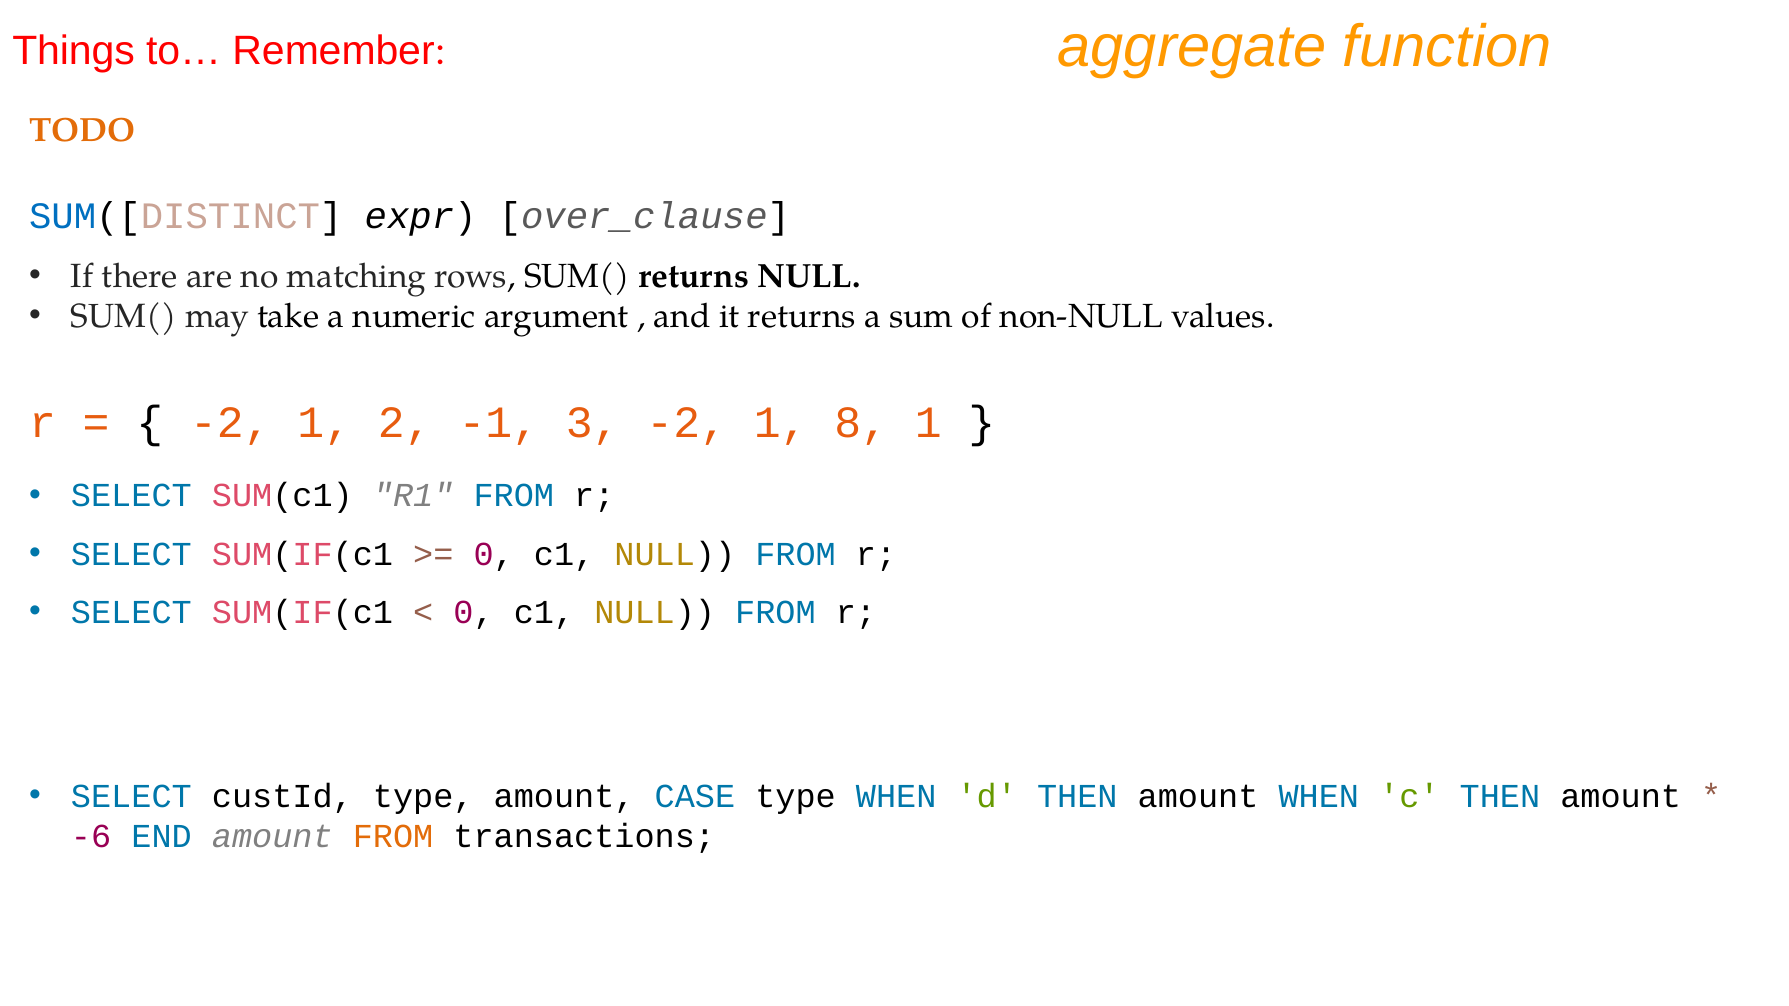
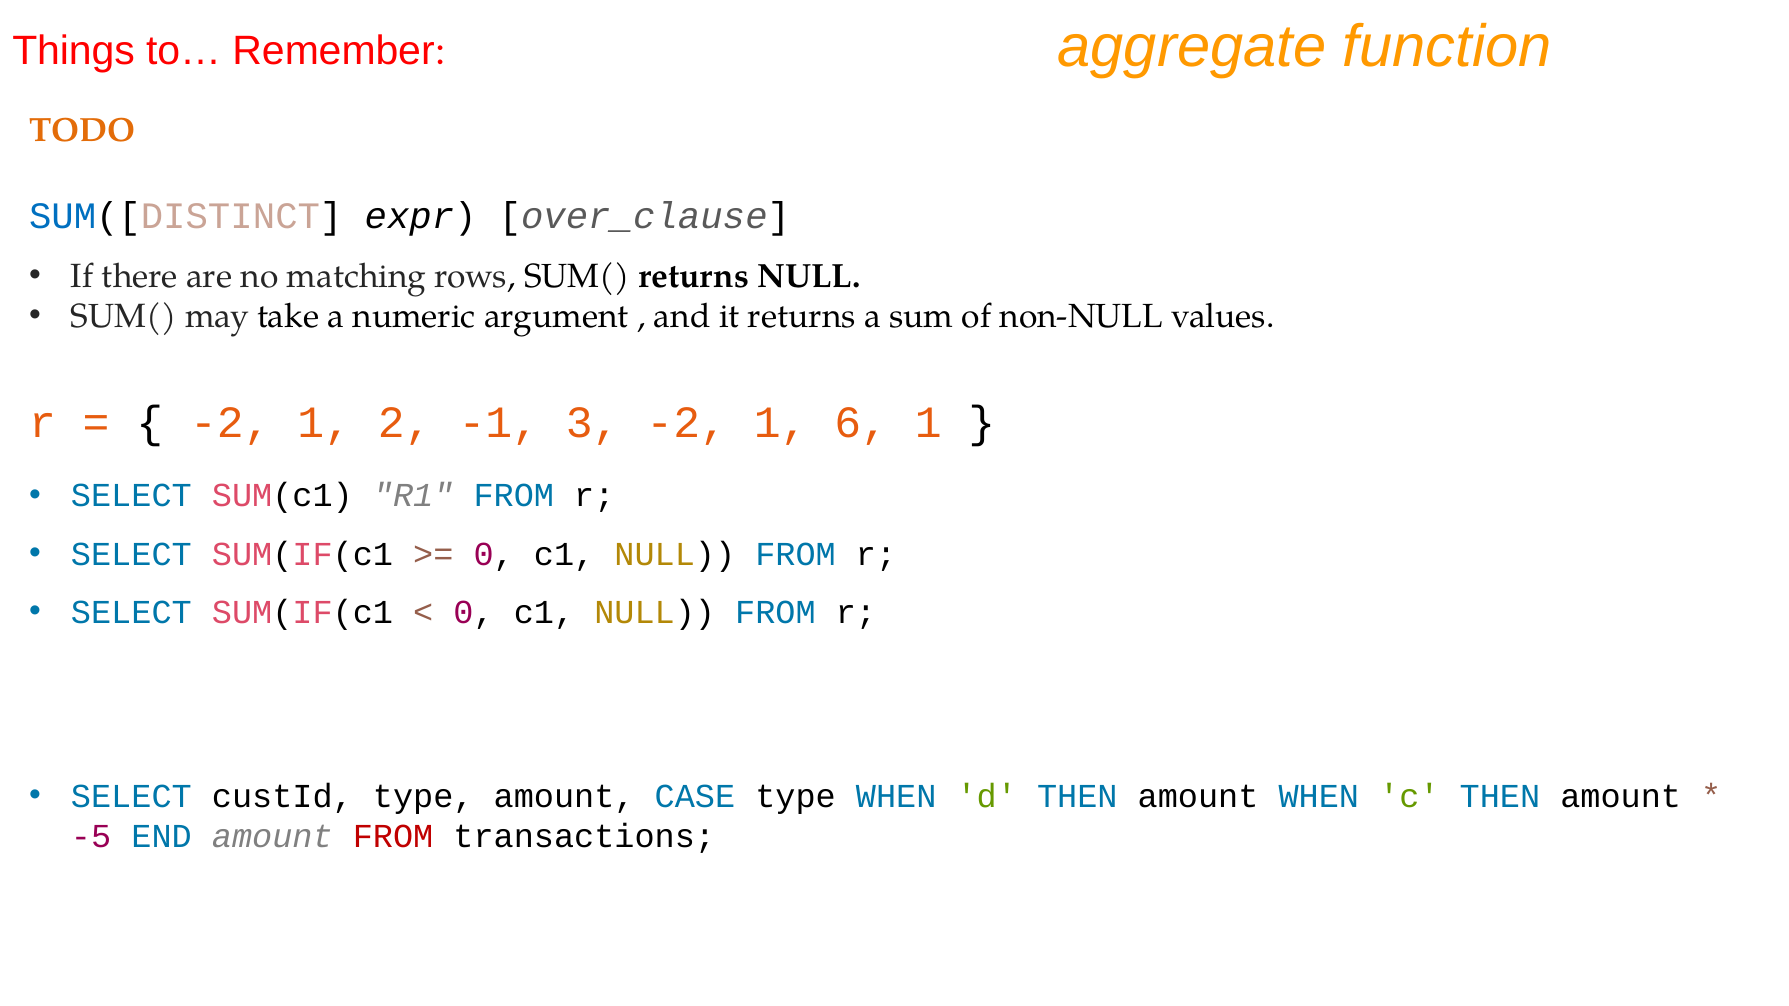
8: 8 -> 6 (861, 423)
-6: -6 -> -5 (91, 837)
FROM colour: orange -> red (393, 837)
